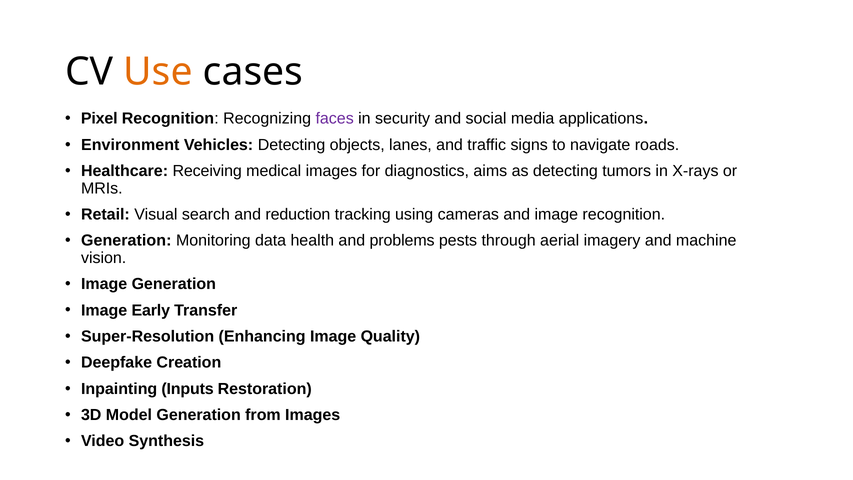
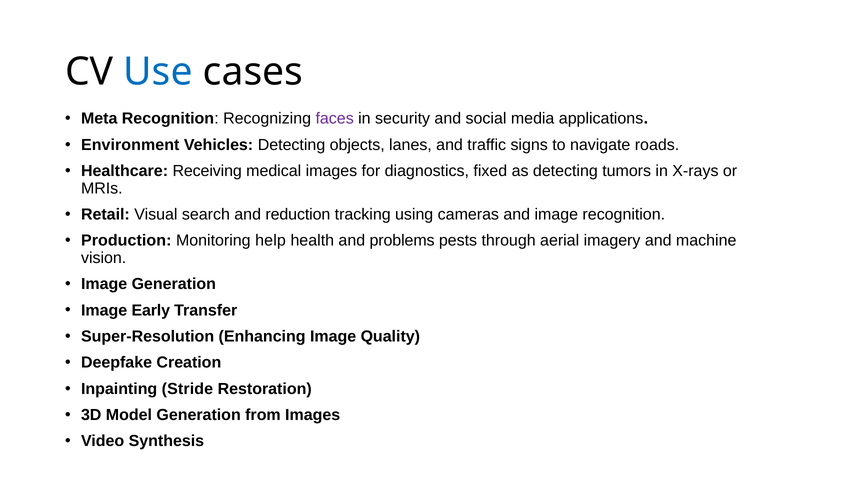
Use colour: orange -> blue (158, 72)
Pixel: Pixel -> Meta (99, 119)
aims: aims -> fixed (490, 171)
Generation: Generation -> Production (126, 241)
data: data -> help (271, 241)
Inputs: Inputs -> Stride (187, 389)
